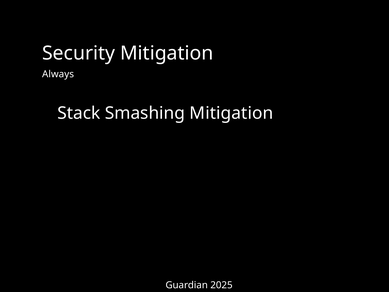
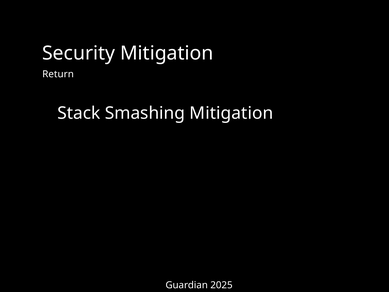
Always: Always -> Return (58, 74)
